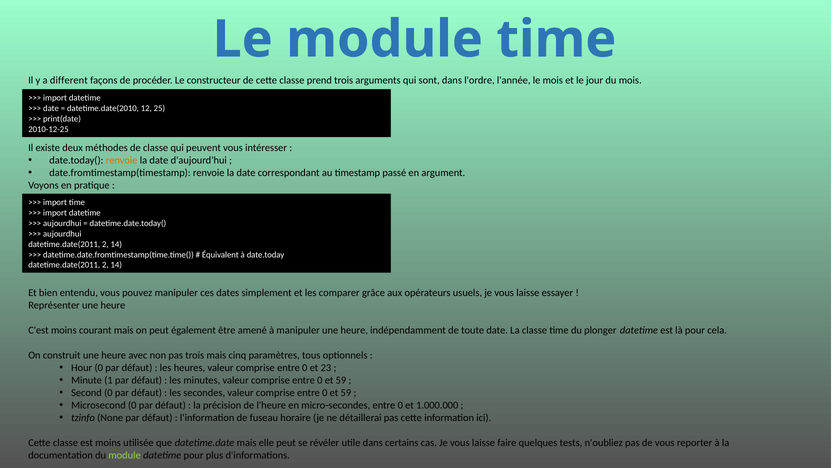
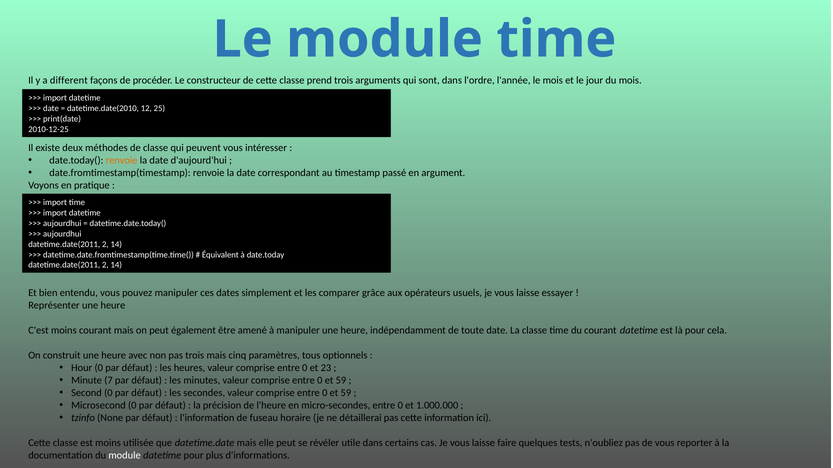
du plonger: plonger -> courant (600, 331)
1: 1 -> 7 (108, 381)
module colour: light green -> white (125, 456)
